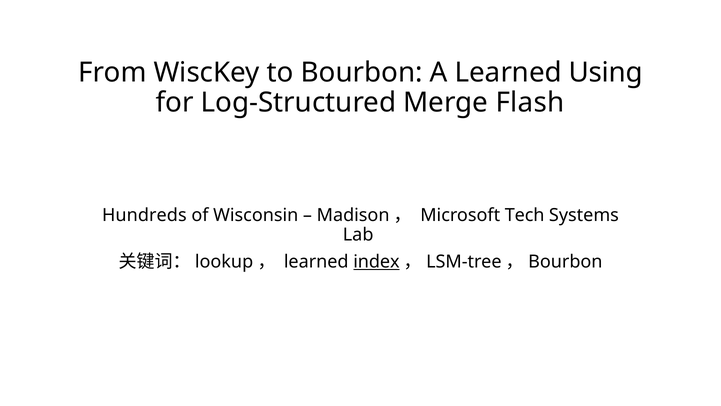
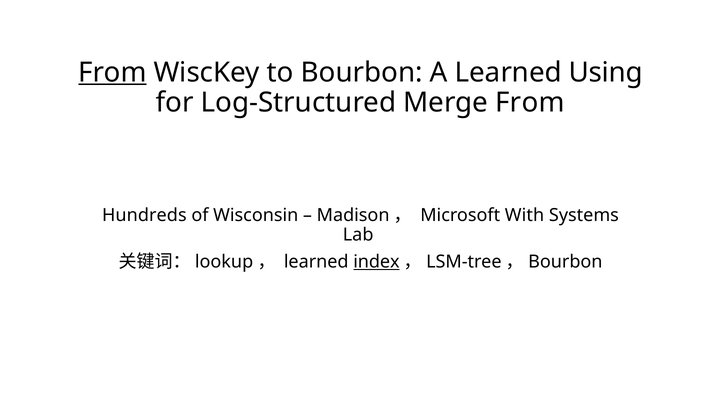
From underline: none -> present (112, 72)
Merge Flash: Flash -> From (530, 102)
Tech: Tech -> With (525, 215)
